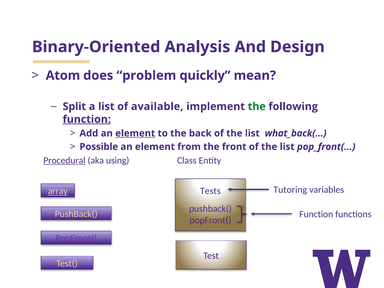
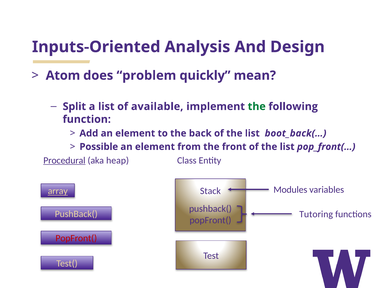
Binary-Oriented: Binary-Oriented -> Inputs-Oriented (96, 47)
function underline: present -> none (87, 119)
element underline: present -> none (135, 133)
what_back(…: what_back(… -> boot_back(… (296, 133)
using: using -> heap (118, 160)
Tutoring: Tutoring -> Modules (290, 190)
Tests: Tests -> Stack (210, 191)
Function: Function -> Tutoring (316, 214)
PopFront( colour: purple -> red (76, 238)
